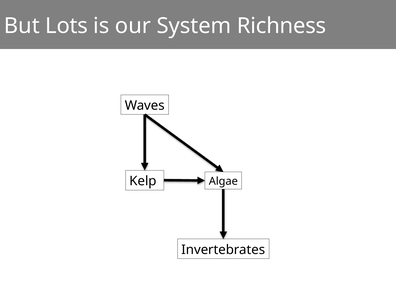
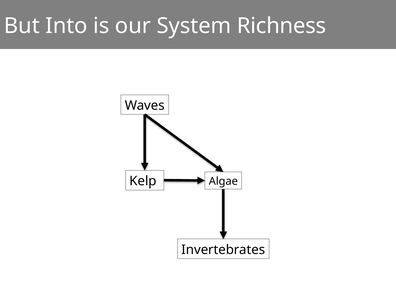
Lots: Lots -> Into (66, 26)
